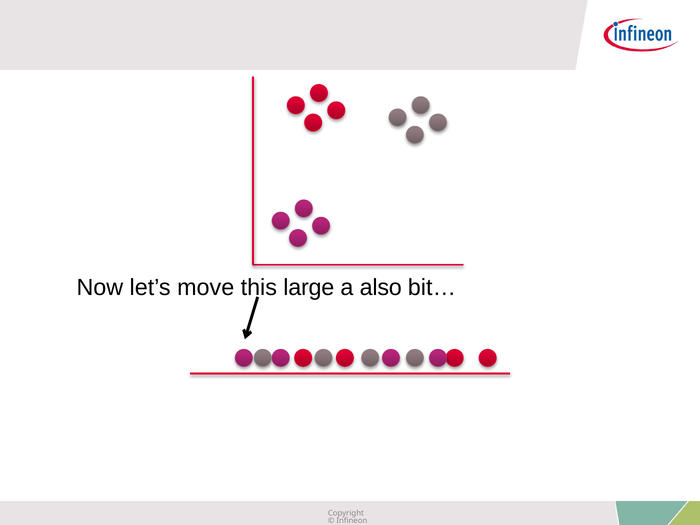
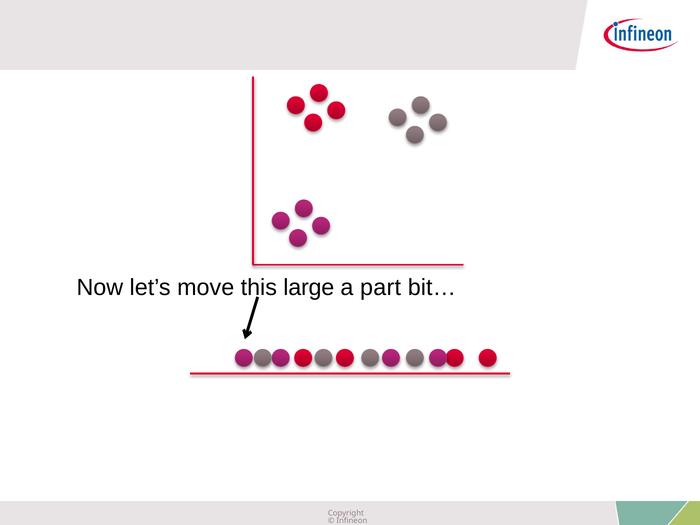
also: also -> part (381, 288)
